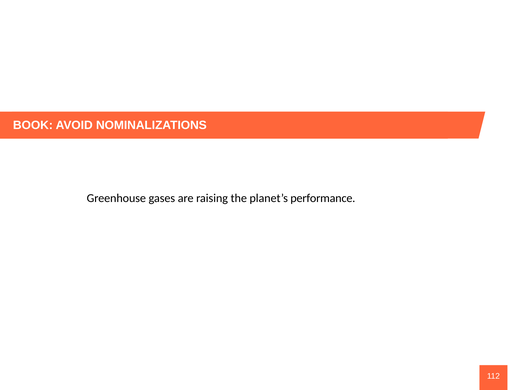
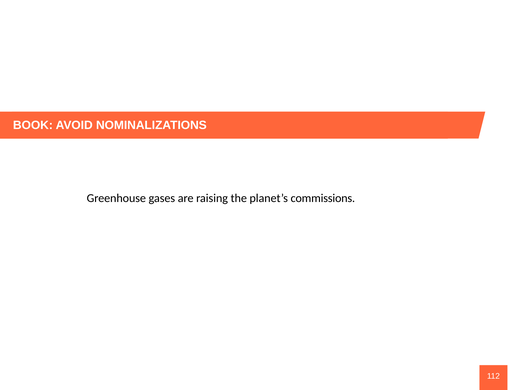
performance: performance -> commissions (323, 198)
